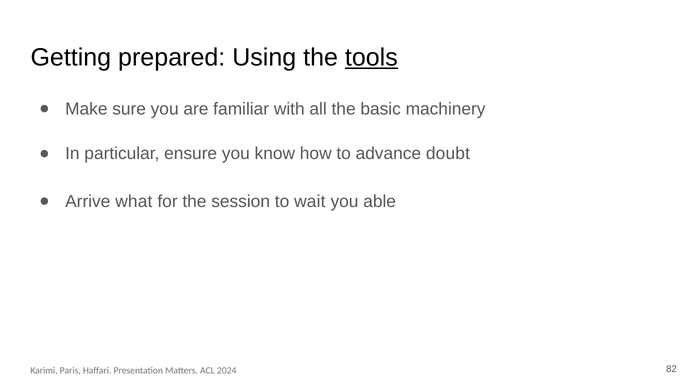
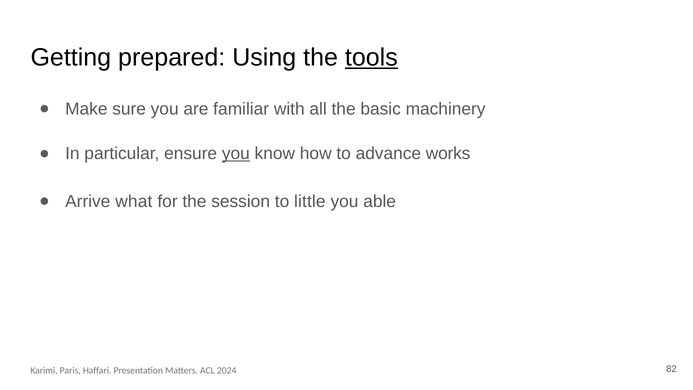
you underline: none -> present (236, 154)
doubt: doubt -> works (448, 154)
wait: wait -> little (310, 201)
